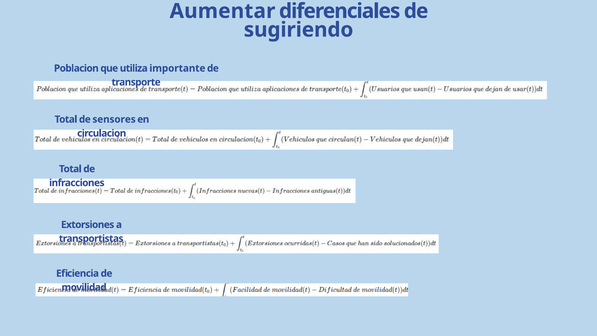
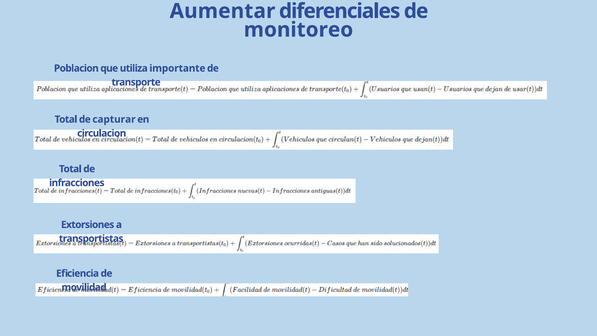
sugiriendo: sugiriendo -> monitoreo (298, 30)
sensores: sensores -> capturar (114, 119)
